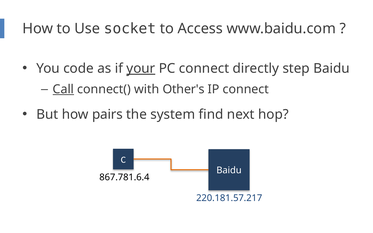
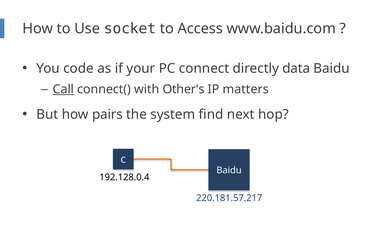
your underline: present -> none (141, 69)
step: step -> data (296, 69)
IP connect: connect -> matters (246, 89)
867.781.6.4: 867.781.6.4 -> 192.128.0.4 (124, 178)
